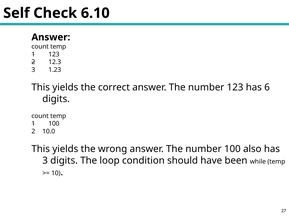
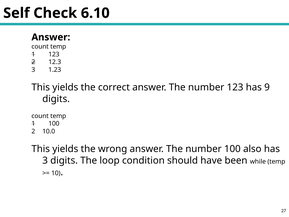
6: 6 -> 9 (267, 87)
